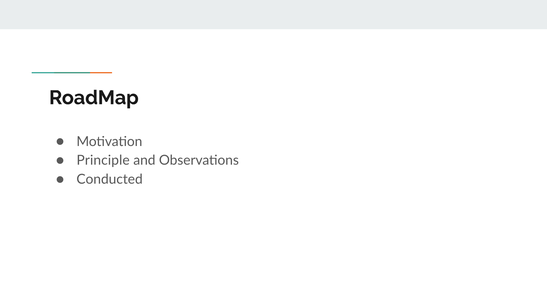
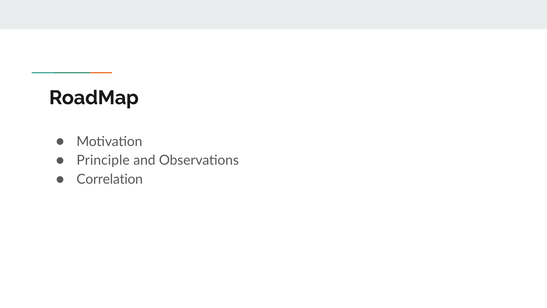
Conducted: Conducted -> Correlation (110, 179)
